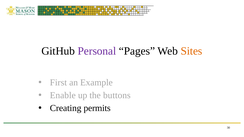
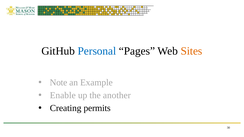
Personal colour: purple -> blue (97, 51)
First: First -> Note (58, 83)
buttons: buttons -> another (117, 95)
